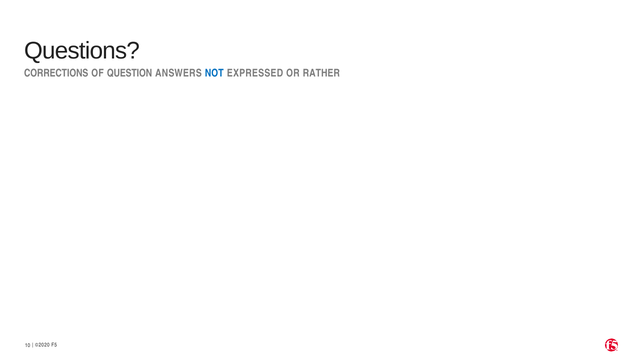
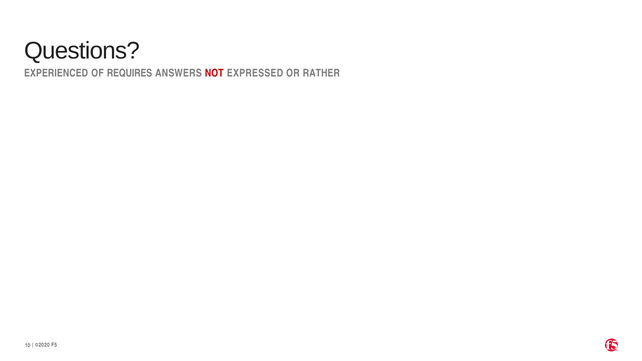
CORRECTIONS: CORRECTIONS -> EXPERIENCED (56, 73)
QUESTION: QUESTION -> REQUIRES (130, 73)
NOT colour: blue -> red (214, 73)
